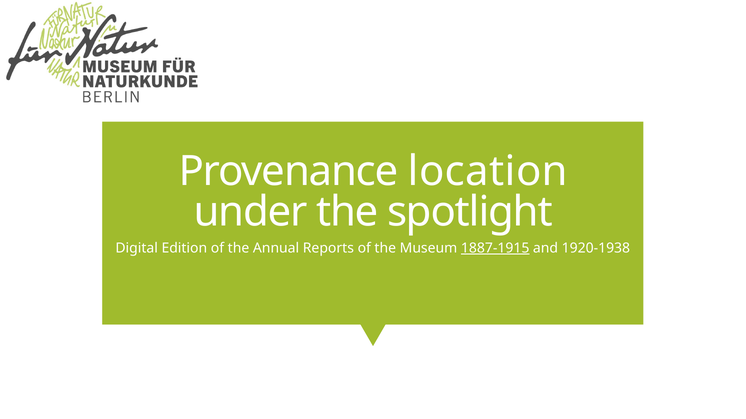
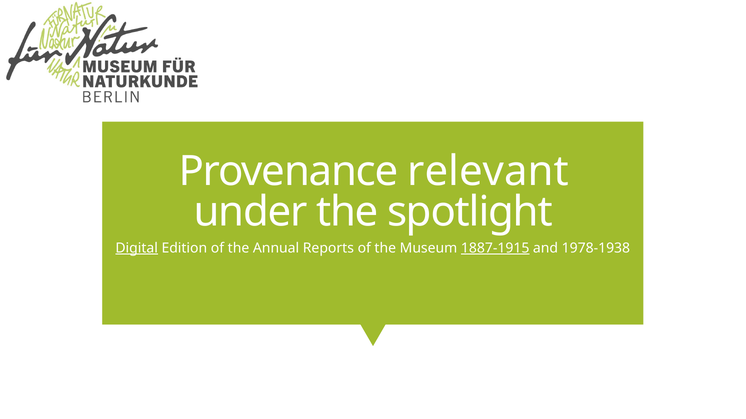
location: location -> relevant (488, 172)
Digital underline: none -> present (137, 248)
1920-1938: 1920-1938 -> 1978-1938 (596, 248)
